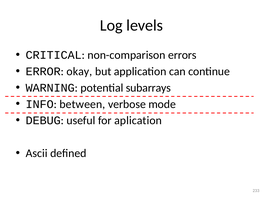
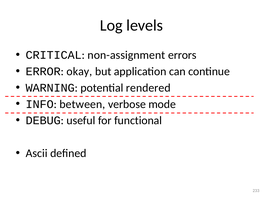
non-comparison: non-comparison -> non-assignment (126, 55)
subarrays: subarrays -> rendered (148, 88)
aplication: aplication -> functional (138, 121)
